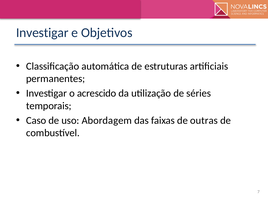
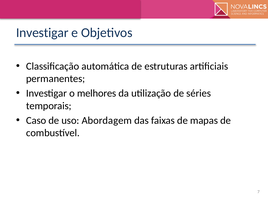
acrescido: acrescido -> melhores (97, 93)
outras: outras -> mapas (204, 120)
